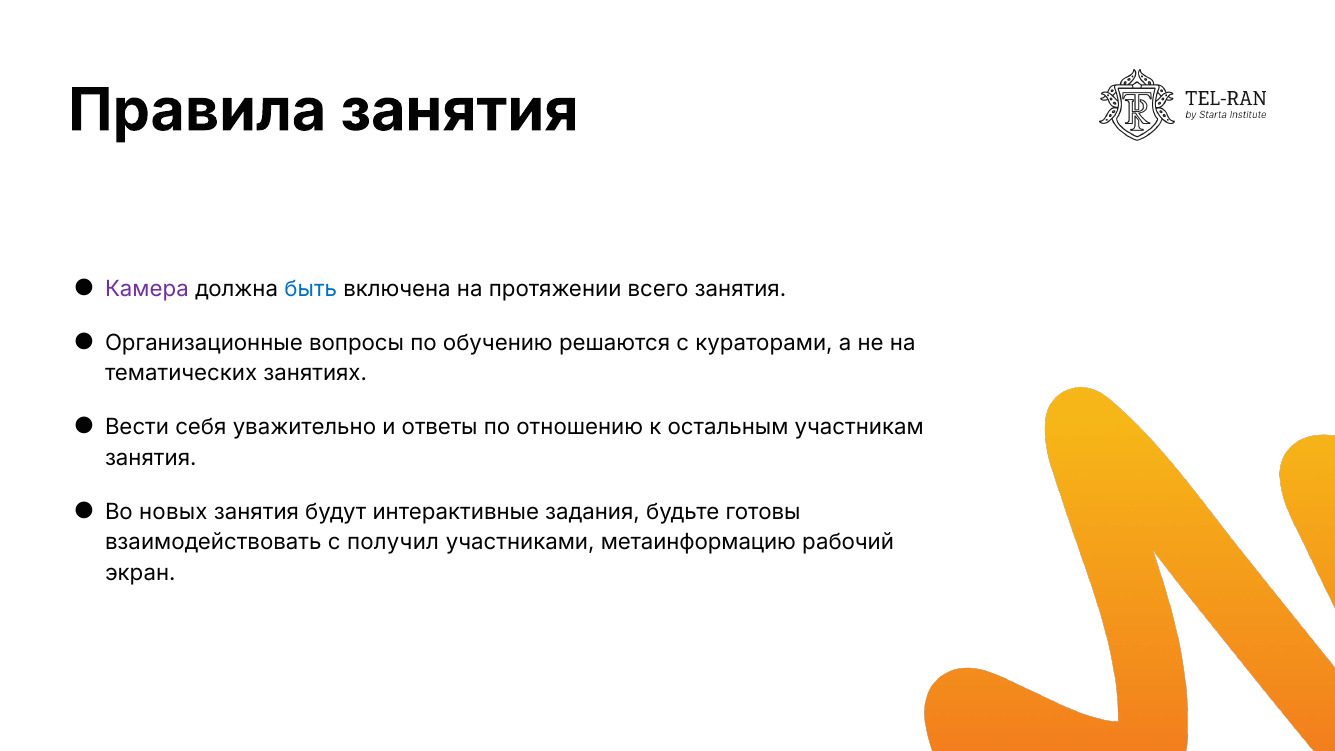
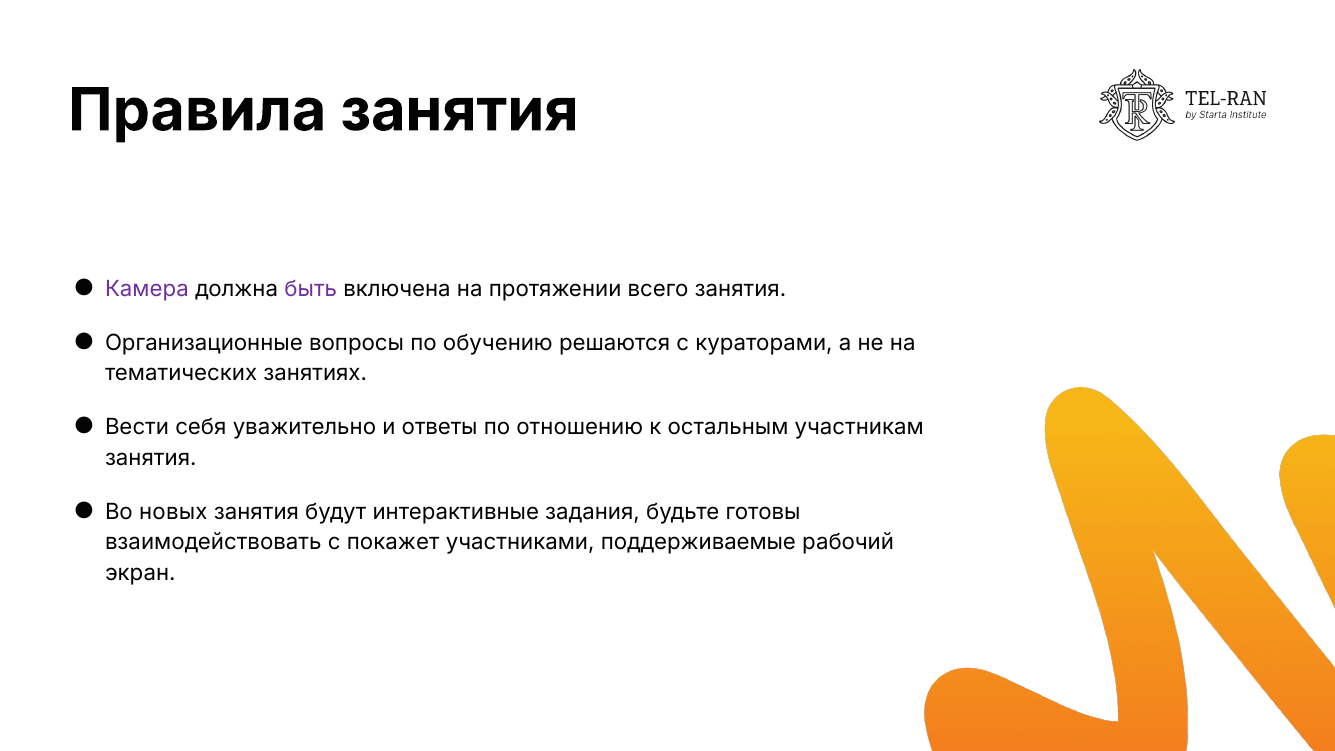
быть colour: blue -> purple (311, 289)
получил: получил -> покажет (393, 543)
метаинформацию: метаинформацию -> поддерживаемые (698, 543)
